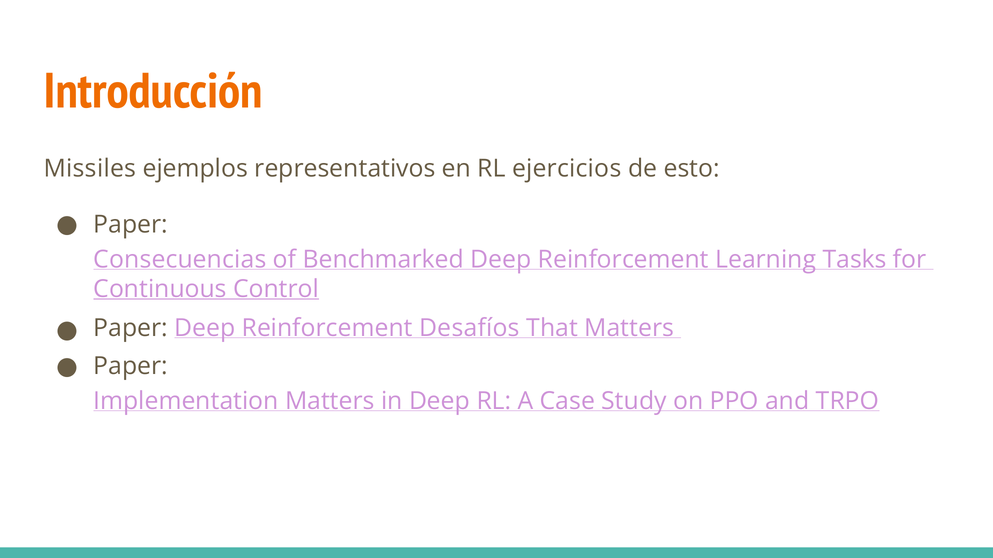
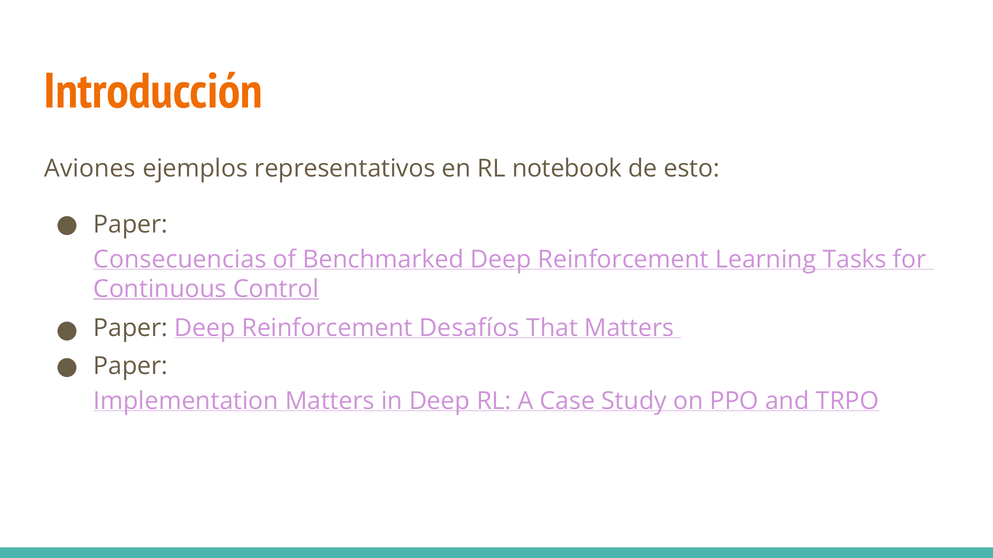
Missiles: Missiles -> Aviones (90, 169)
ejercicios: ejercicios -> notebook (567, 169)
